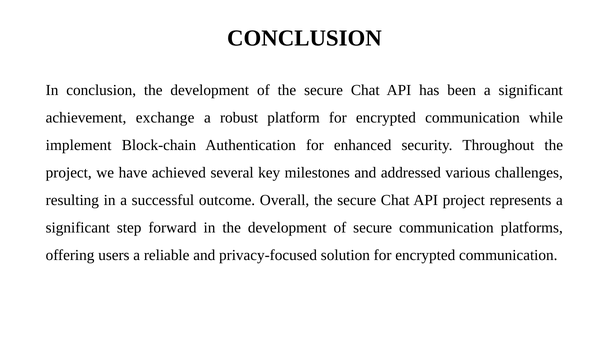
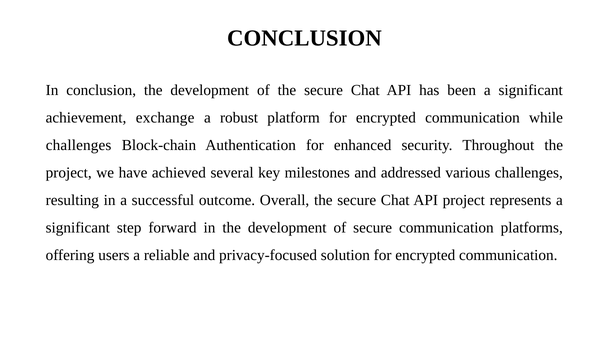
implement: implement -> challenges (79, 145)
